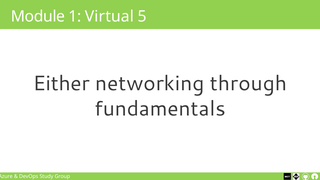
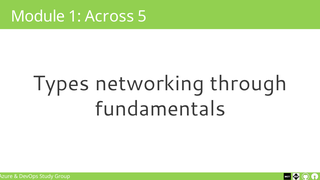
Virtual: Virtual -> Across (109, 16)
Either: Either -> Types (61, 83)
